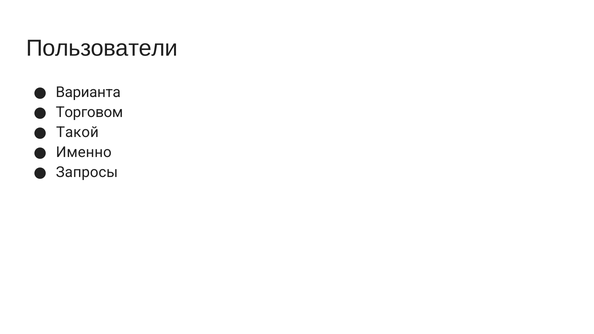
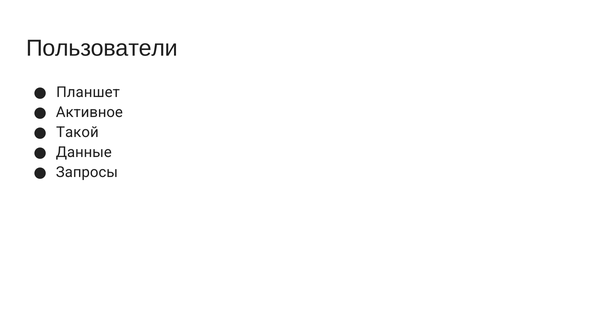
Варианта: Варианта -> Планшет (88, 92)
Торговом: Торговом -> Активное (89, 112)
Именно: Именно -> Данные (84, 152)
